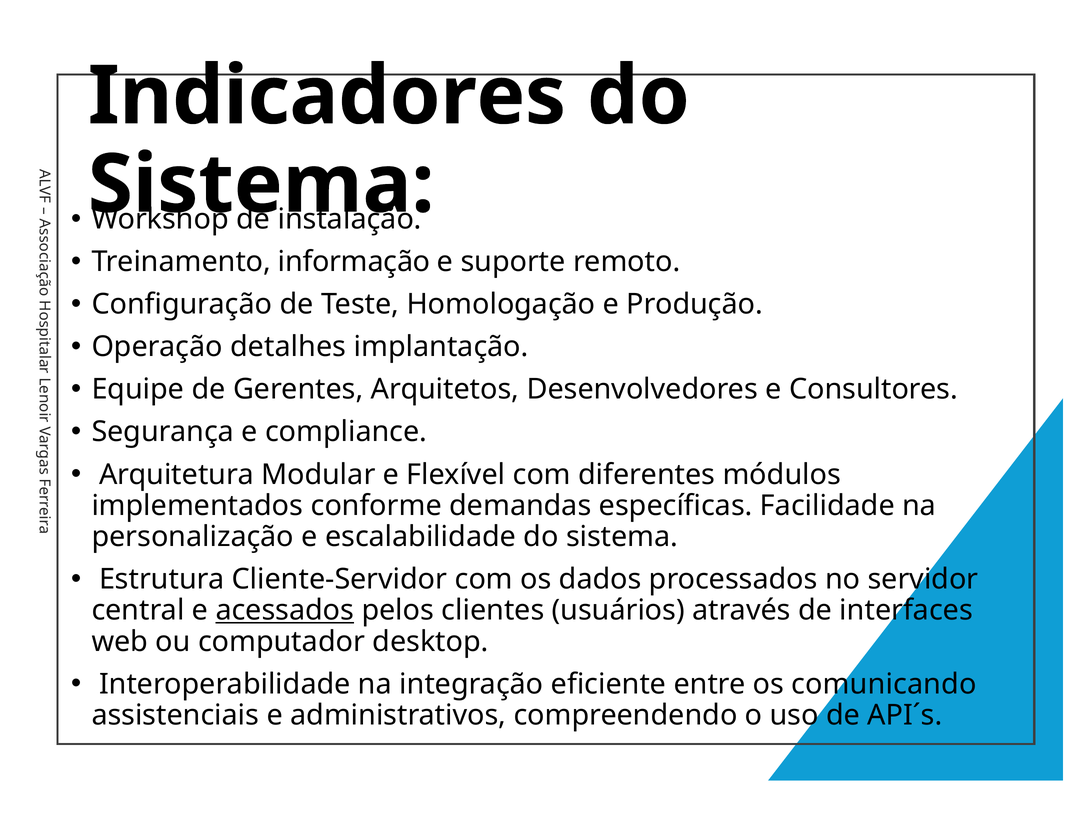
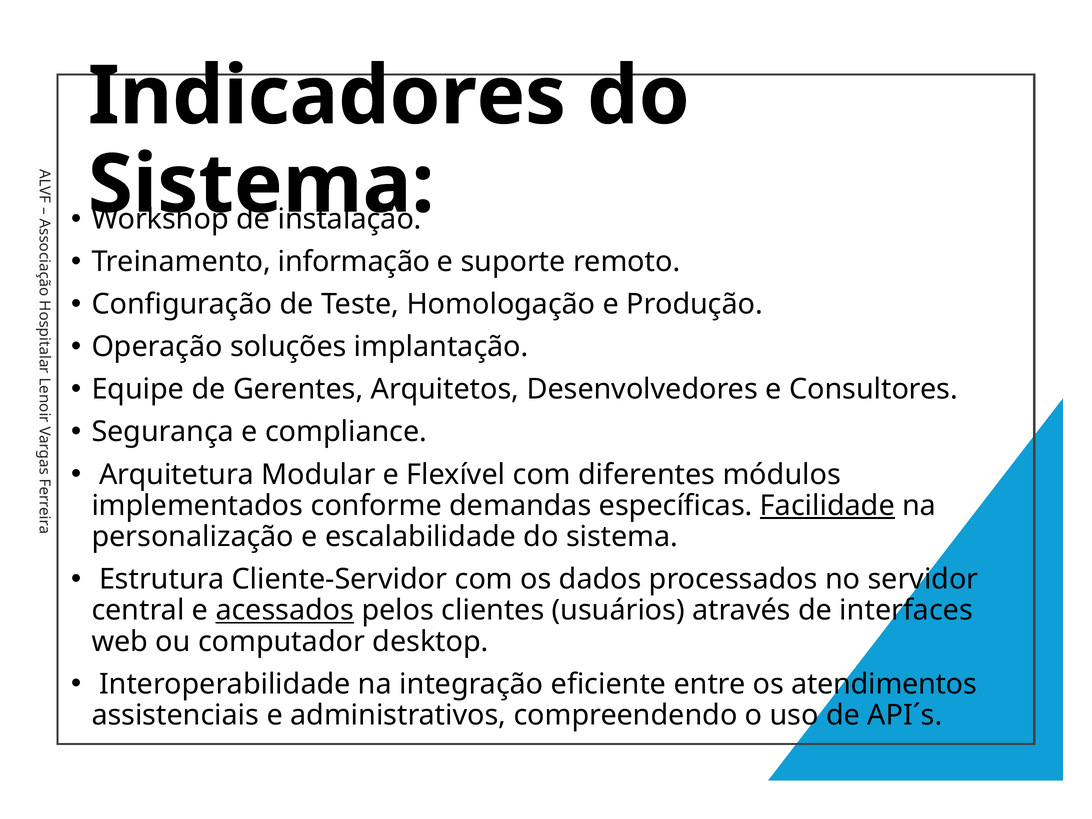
detalhes: detalhes -> soluções (288, 347)
Facilidade underline: none -> present (827, 506)
comunicando: comunicando -> atendimentos (884, 684)
